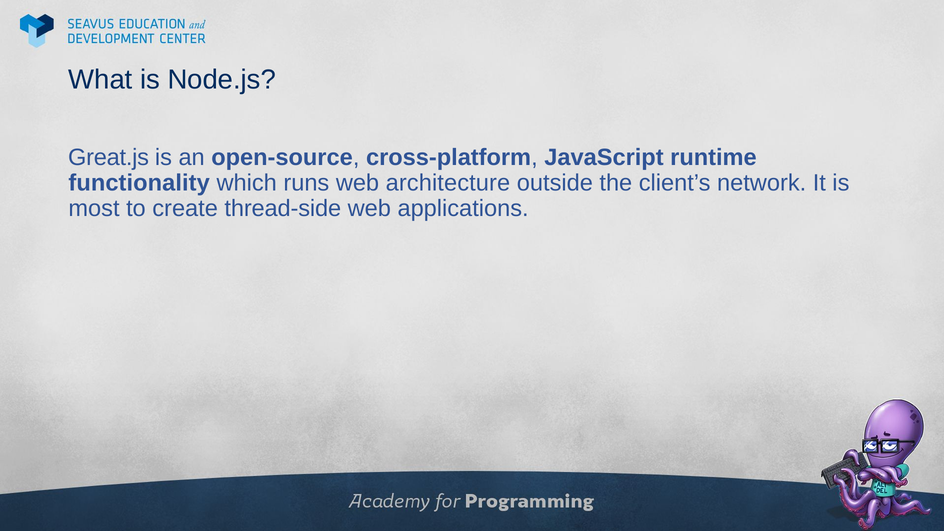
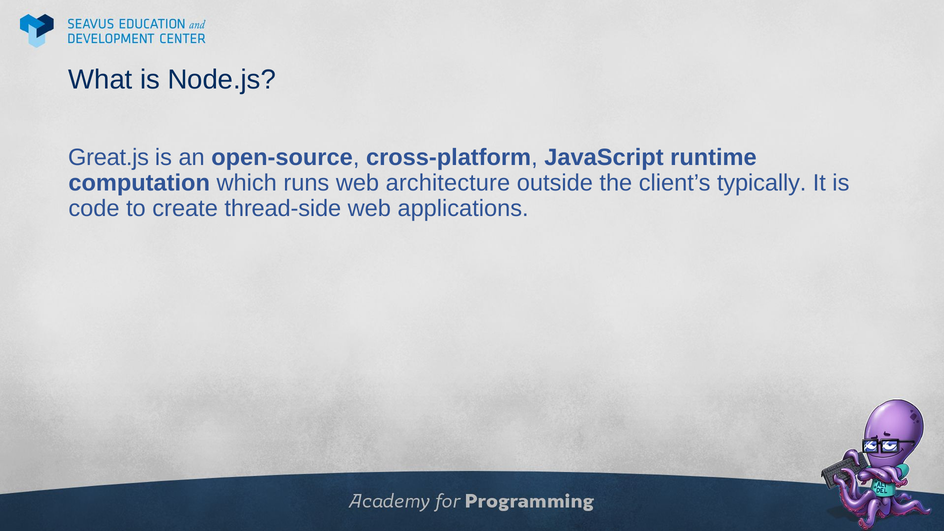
functionality: functionality -> computation (139, 183)
network: network -> typically (762, 183)
most: most -> code (94, 208)
